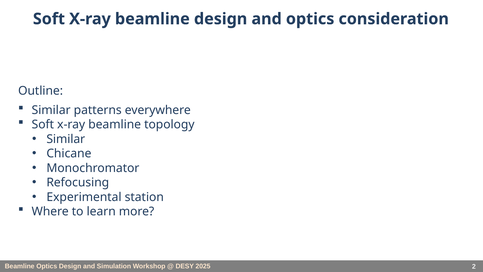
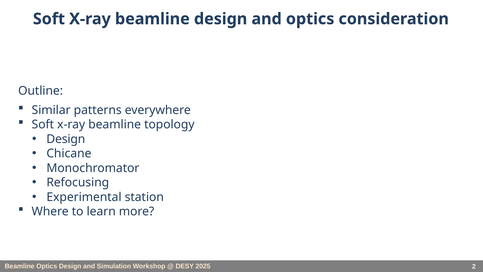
Similar: Similar -> Design (66, 139)
